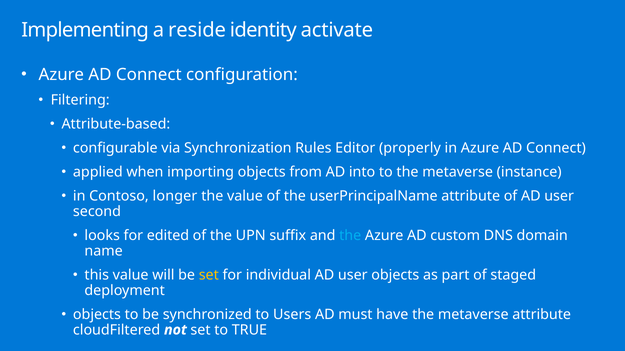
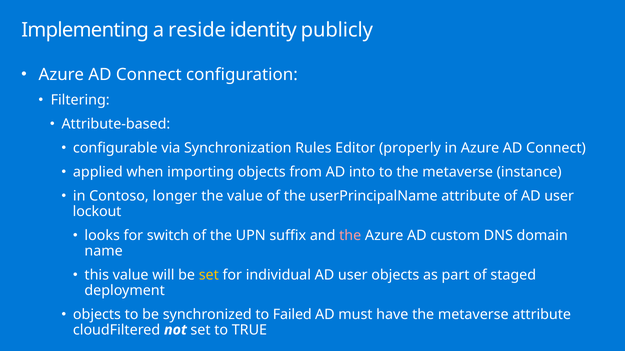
activate: activate -> publicly (337, 30)
second: second -> lockout (97, 212)
edited: edited -> switch (168, 236)
the colour: light blue -> pink (350, 236)
Users: Users -> Failed (292, 315)
